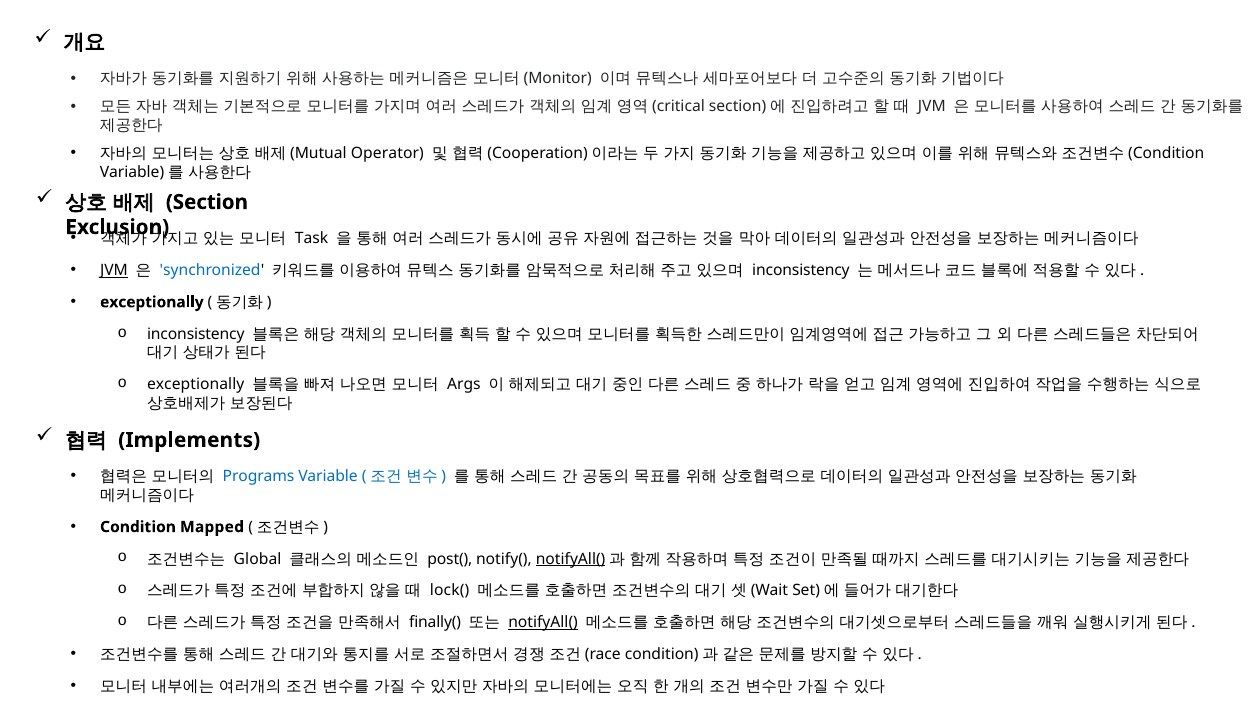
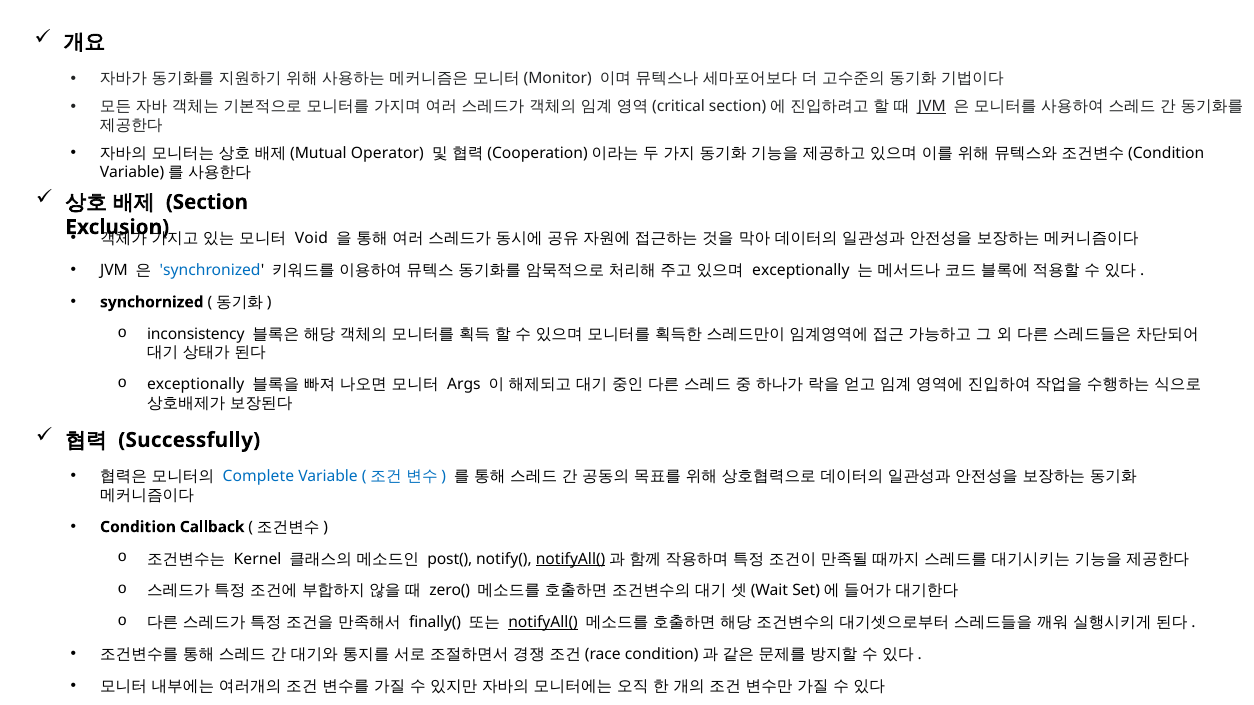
JVM underline: none -> present (932, 107)
Task: Task -> Void (311, 239)
JVM underline: present -> none (114, 270)
inconsistency: inconsistency -> exceptionally (801, 270)
exceptionally: exceptionally -> synchornized (152, 302)
Implements: Implements -> Successfully (189, 440)
Programs: Programs -> Complete (258, 477)
Mapped: Mapped -> Callback (212, 527)
Global: Global -> Kernel (258, 559)
lock(: lock( -> zero( (450, 591)
